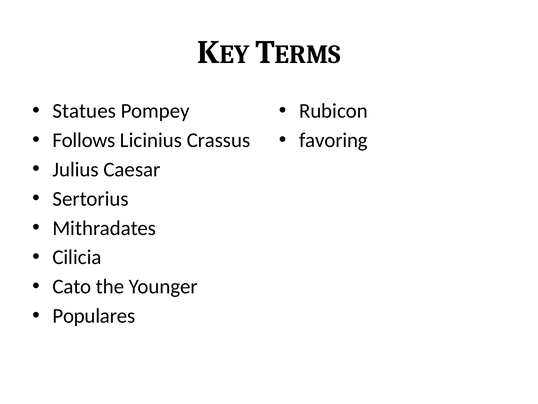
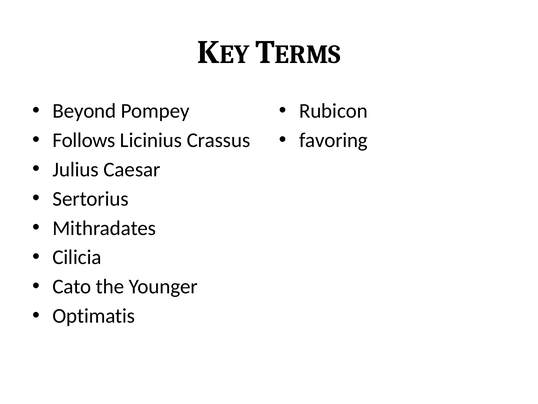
Statues: Statues -> Beyond (84, 111)
Populares: Populares -> Optimatis (94, 316)
